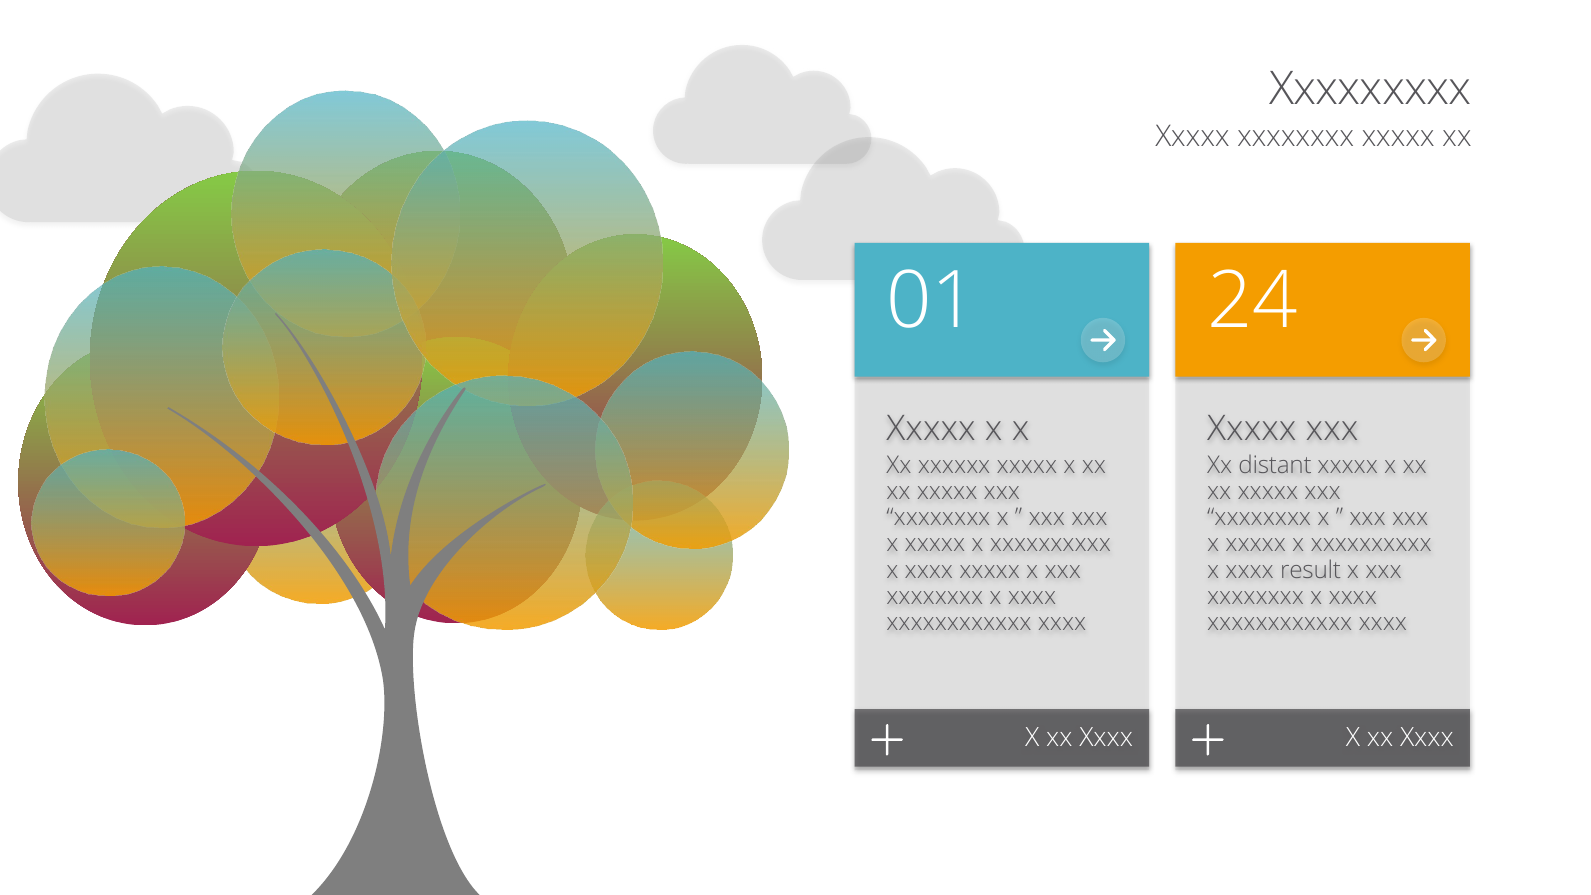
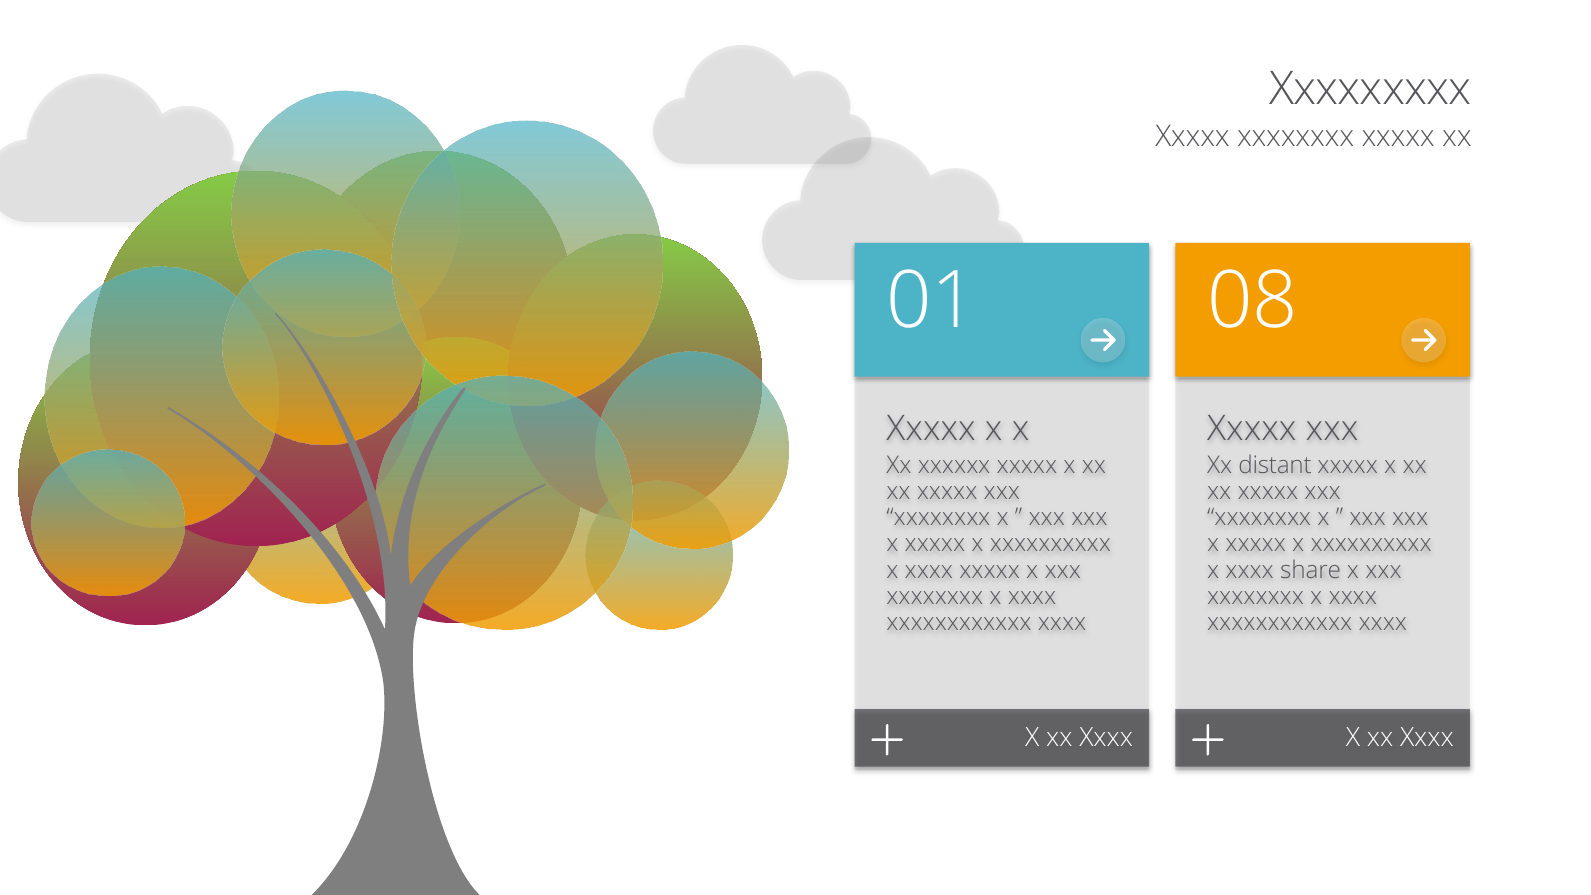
24: 24 -> 08 (1253, 301)
result: result -> share (1311, 570)
